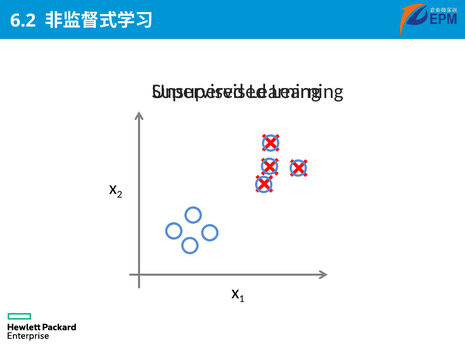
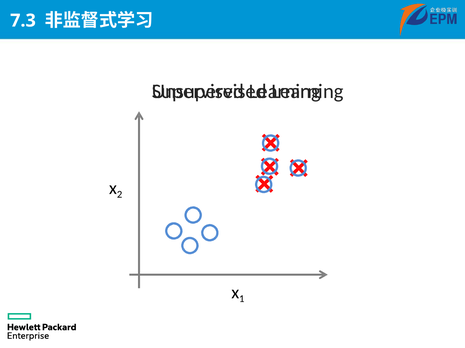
6.2: 6.2 -> 7.3 (23, 21)
